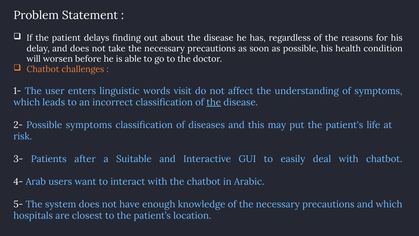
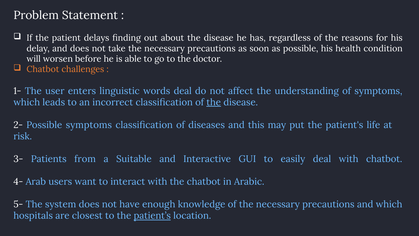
words visit: visit -> deal (183, 91)
after: after -> from (85, 159)
patient’s underline: none -> present (152, 216)
